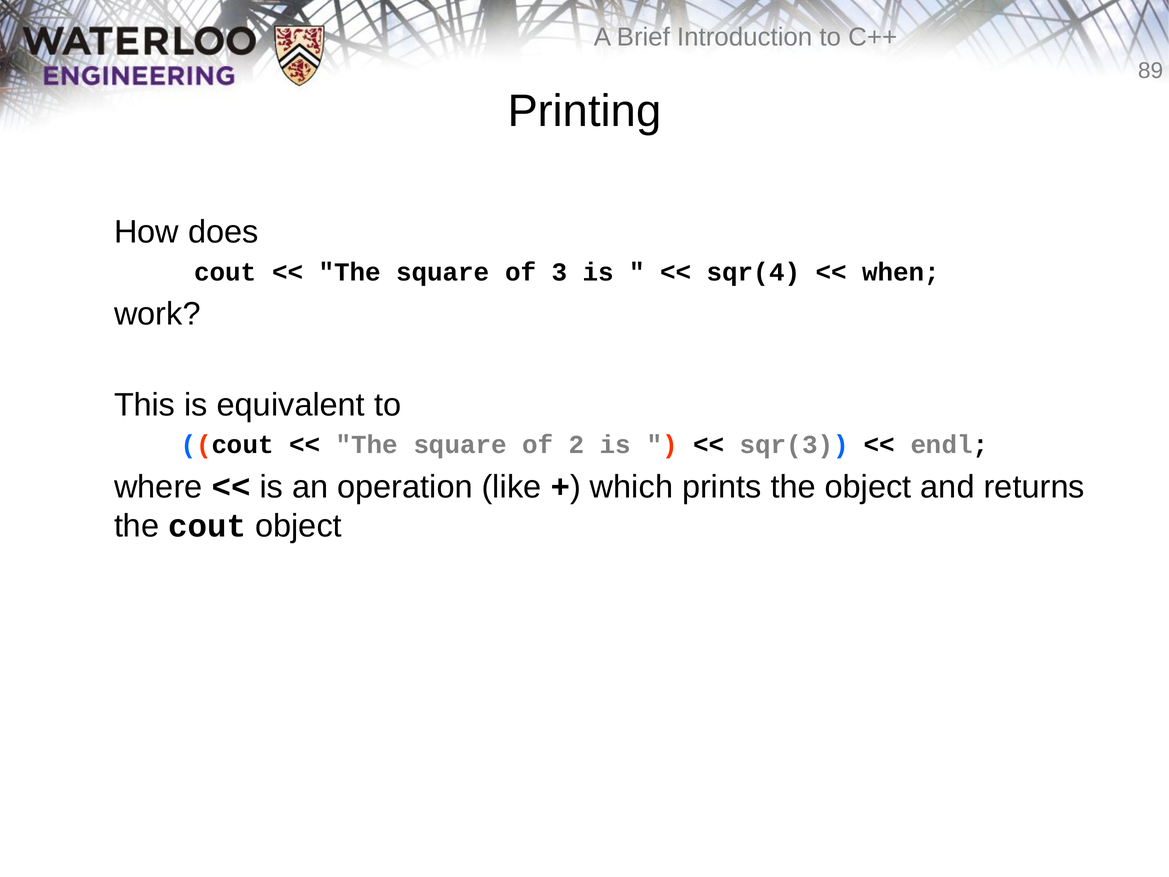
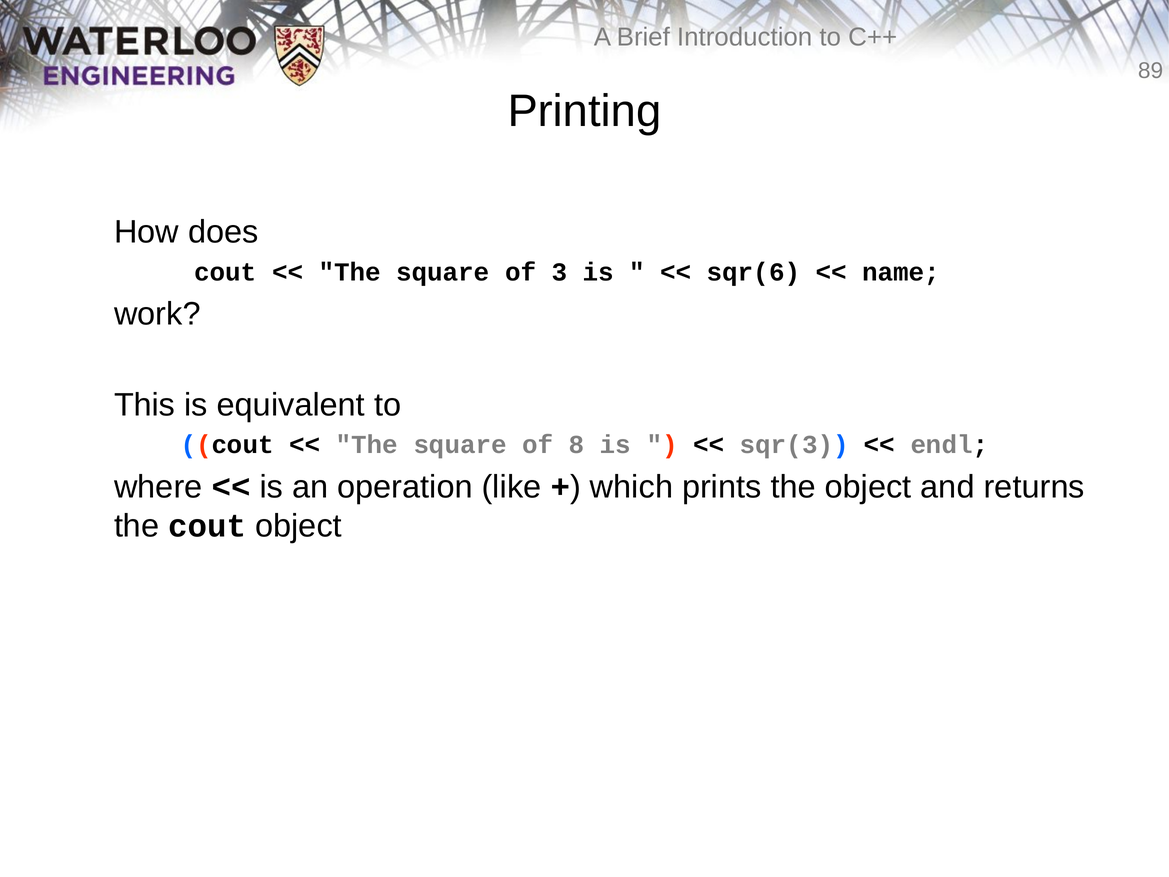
sqr(4: sqr(4 -> sqr(6 (754, 272)
when: when -> name (901, 272)
2: 2 -> 8 (577, 445)
